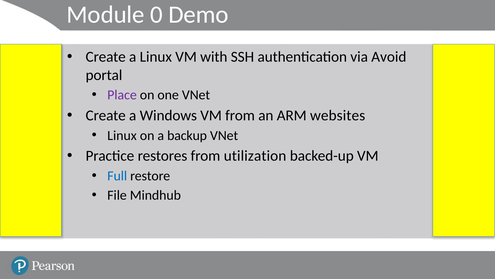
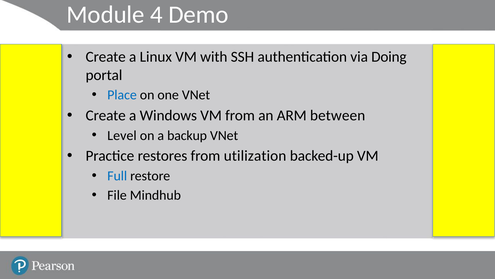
0: 0 -> 4 (156, 15)
Avoid: Avoid -> Doing (389, 57)
Place colour: purple -> blue (122, 95)
websites: websites -> between (338, 115)
Linux: Linux -> Level (122, 135)
